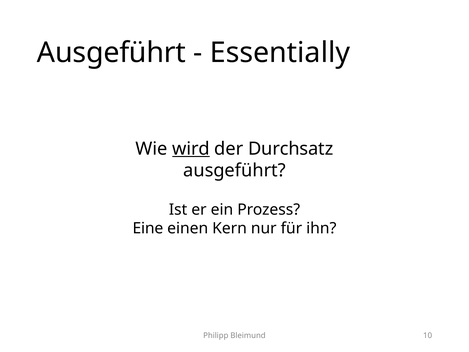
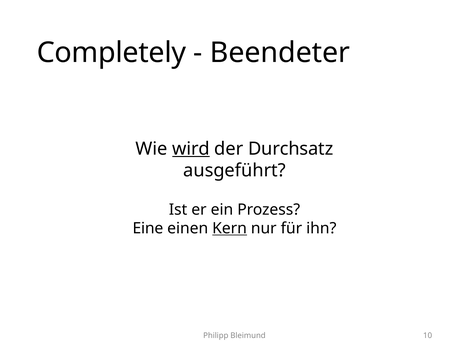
Ausgeführt: Ausgeführt -> Completely (111, 53)
Essentially: Essentially -> Beendeter (280, 53)
Kern underline: none -> present (230, 228)
